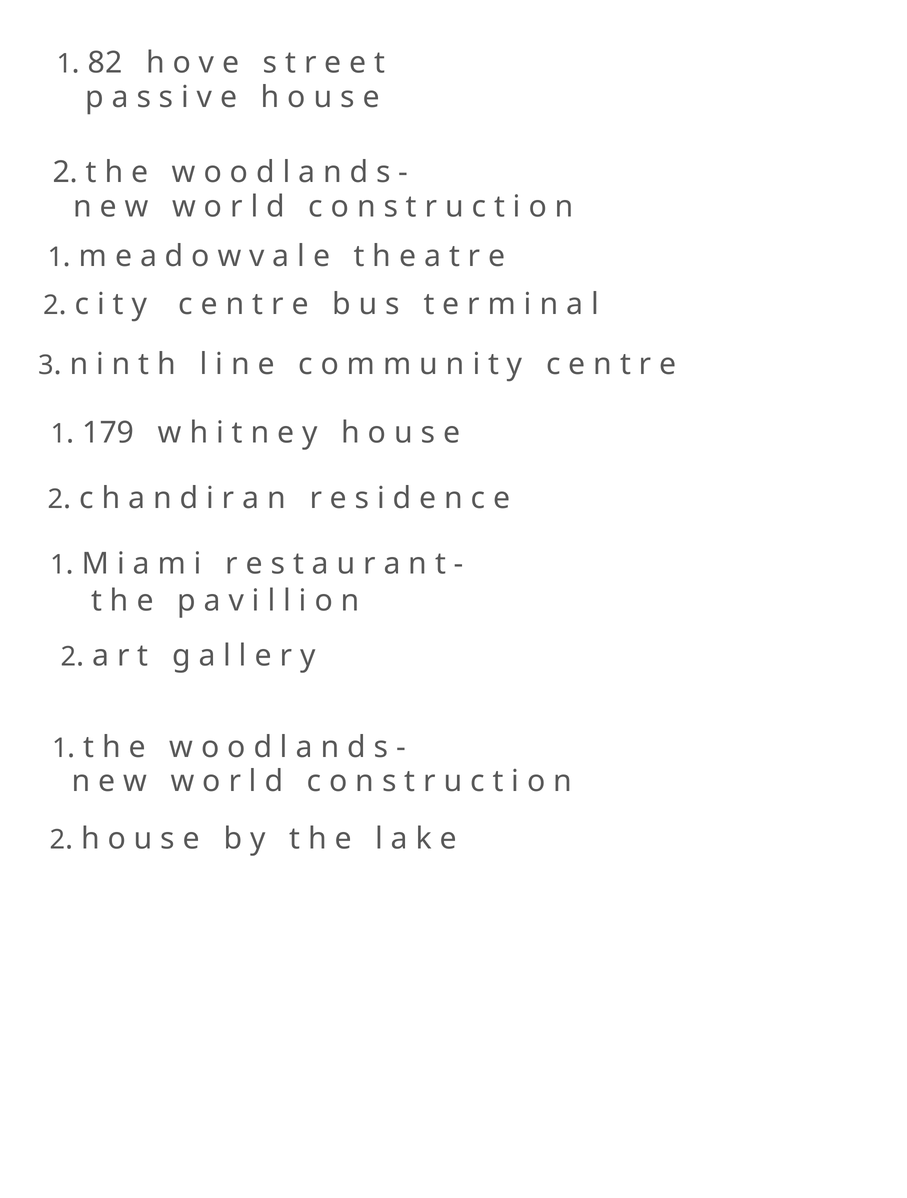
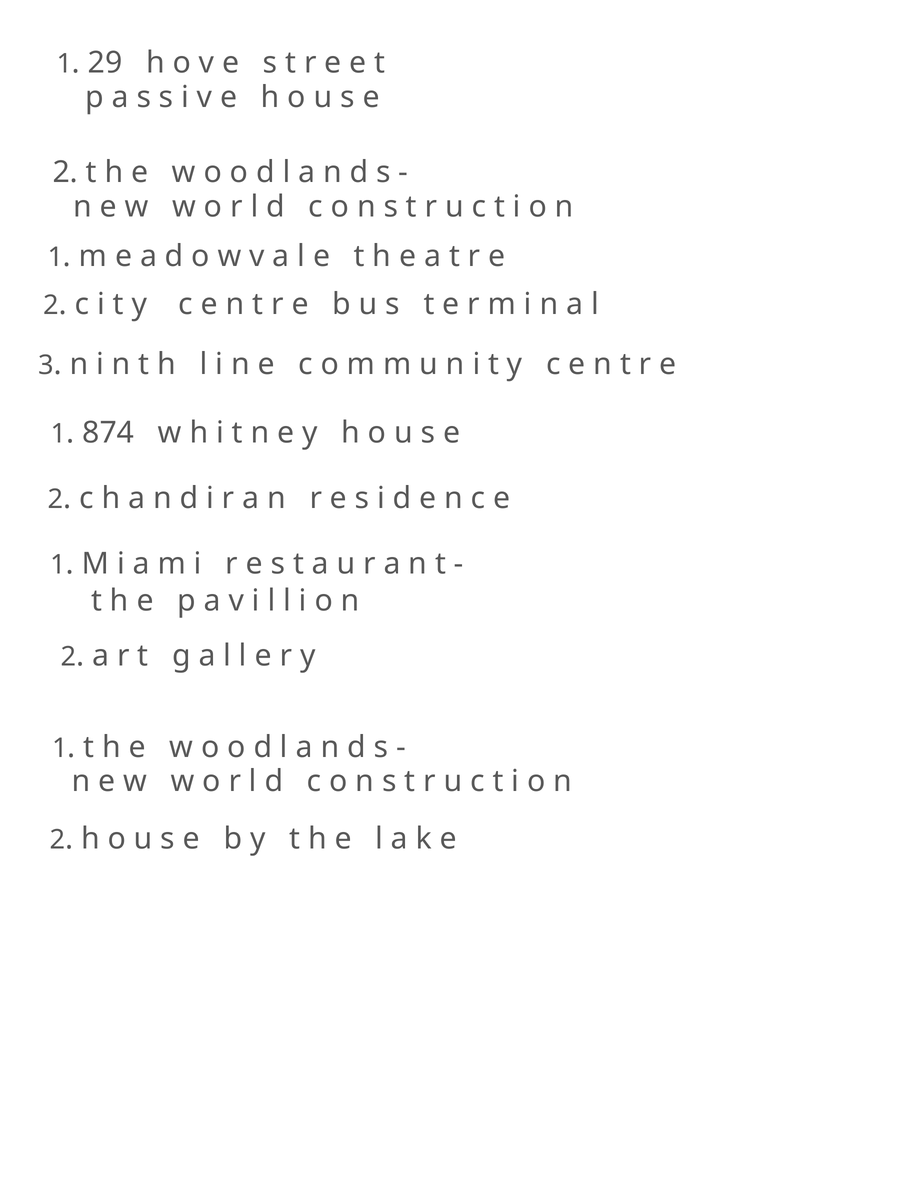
82: 82 -> 29 (105, 63)
179: 179 -> 874 (108, 433)
